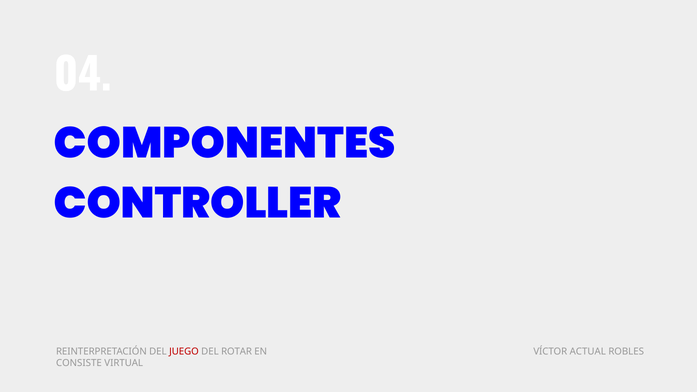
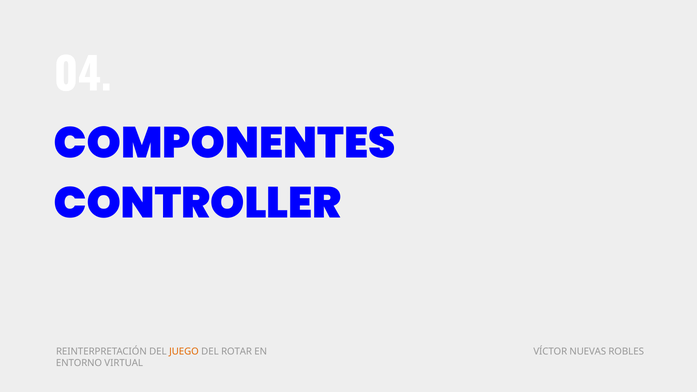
JUEGO colour: red -> orange (184, 351)
ACTUAL: ACTUAL -> NUEVAS (588, 351)
CONSISTE: CONSISTE -> ENTORNO (79, 363)
